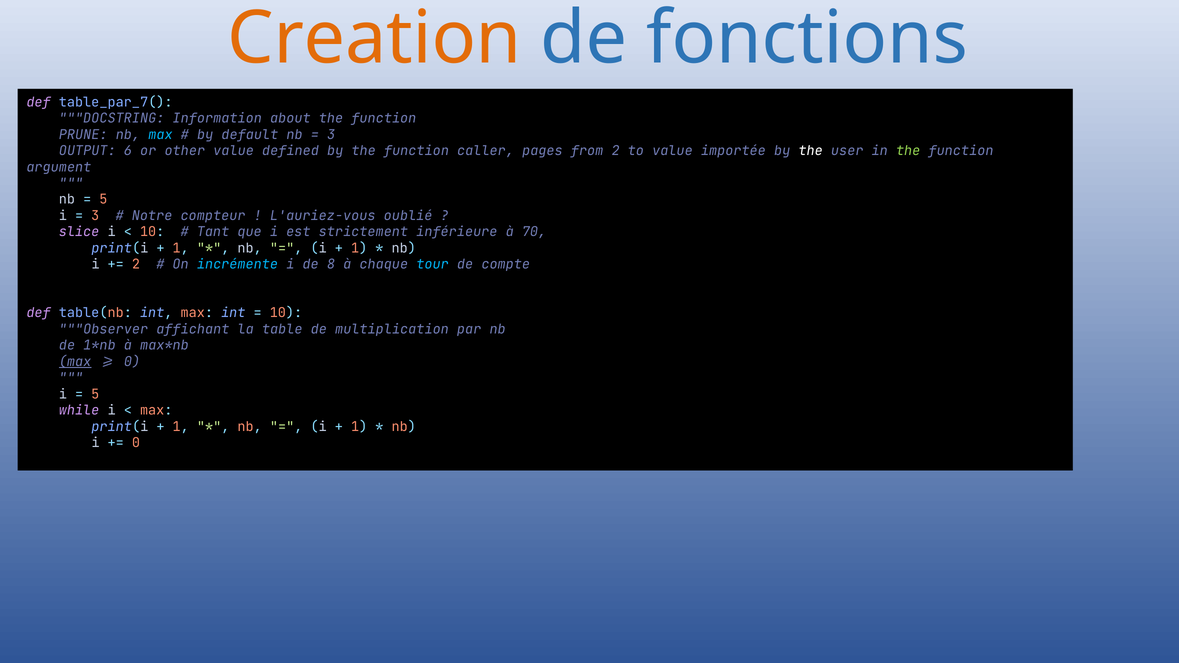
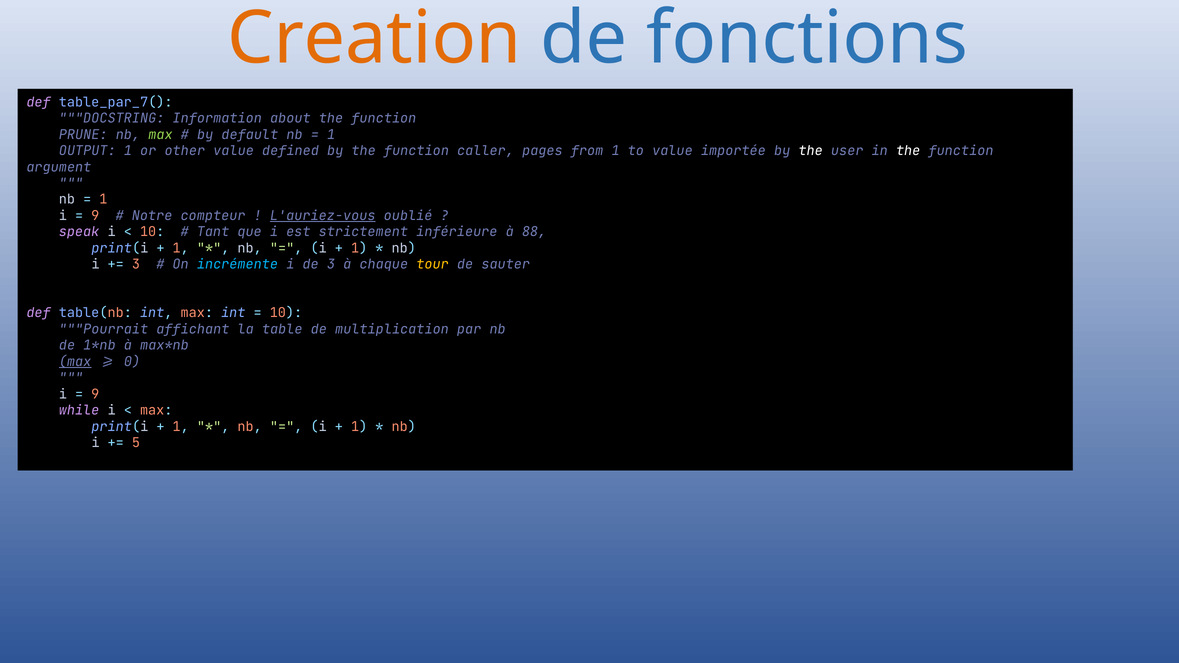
max colour: light blue -> light green (160, 135)
3: 3 -> 1 (331, 135)
OUTPUT 6: 6 -> 1 (128, 151)
from 2: 2 -> 1 (616, 151)
the colour: light green -> white (908, 151)
5: 5 -> 1 (103, 200)
3: 3 -> 9 (95, 216)
L'auriez-vous underline: none -> present (323, 216)
slice: slice -> speak (79, 232)
70: 70 -> 88 (534, 232)
2: 2 -> 3 (136, 264)
de 8: 8 -> 3 (331, 264)
tour colour: light blue -> yellow (433, 264)
compte: compte -> sauter (510, 264)
Observer: Observer -> Pourrait (103, 329)
5: 5 -> 9 (95, 394)
0: 0 -> 5 (136, 443)
